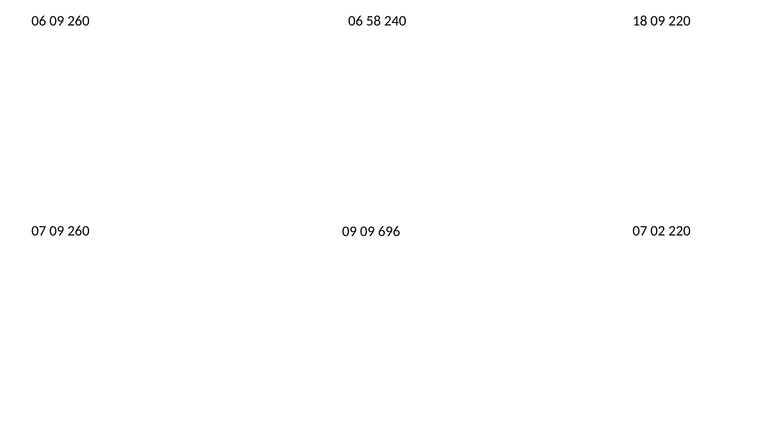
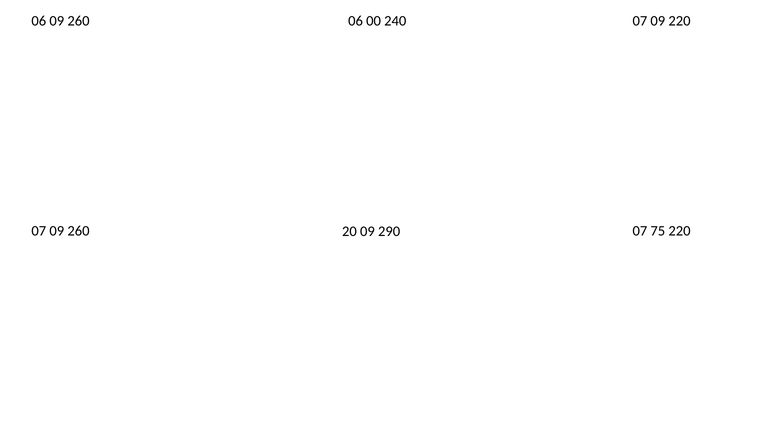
58: 58 -> 00 (374, 21)
240 18: 18 -> 07 (640, 21)
260 09: 09 -> 20 (349, 231)
696: 696 -> 290 (389, 231)
02: 02 -> 75 (658, 231)
